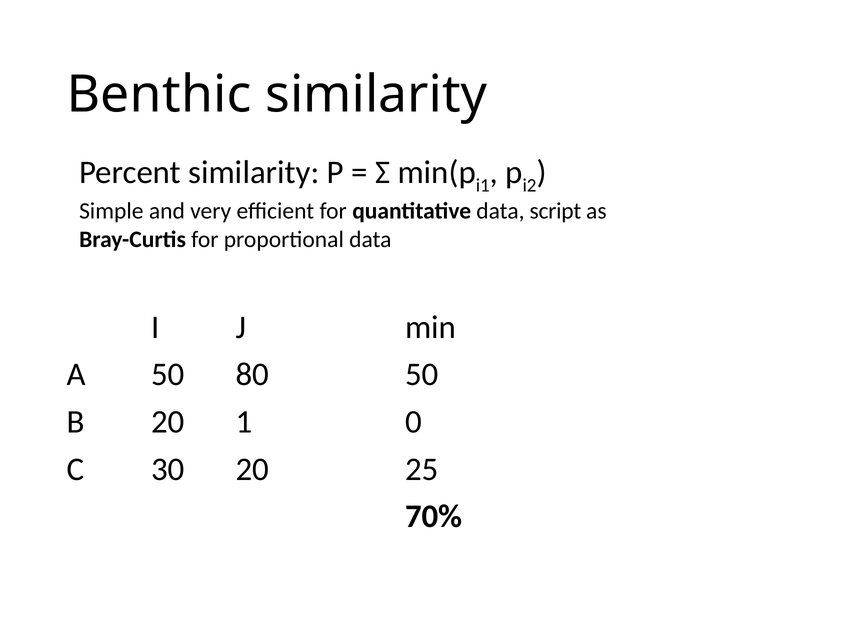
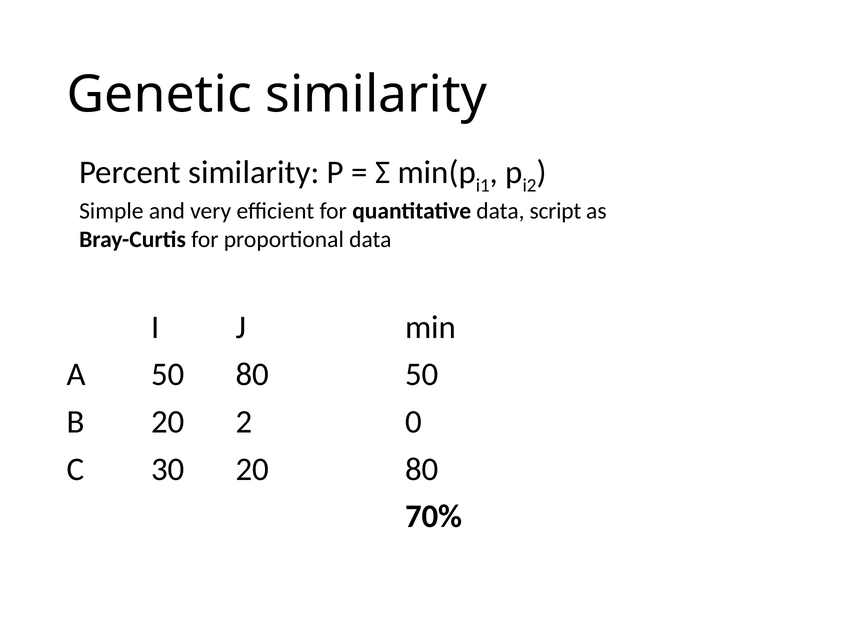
Benthic: Benthic -> Genetic (159, 95)
1: 1 -> 2 (244, 421)
20 25: 25 -> 80 (422, 469)
